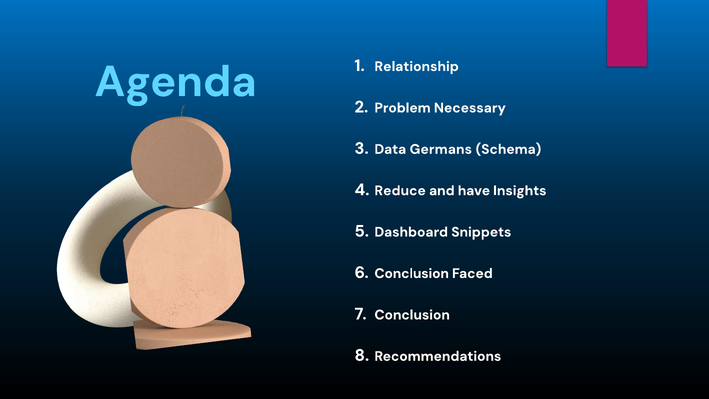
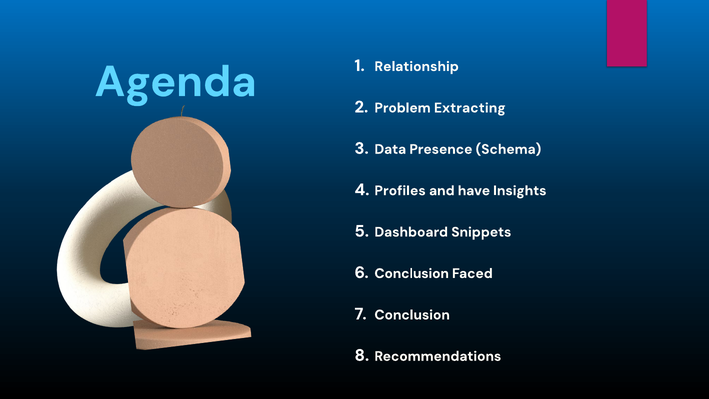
Necessary: Necessary -> Extracting (470, 108)
Germans: Germans -> Presence (441, 149)
Reduce: Reduce -> Profiles (400, 191)
